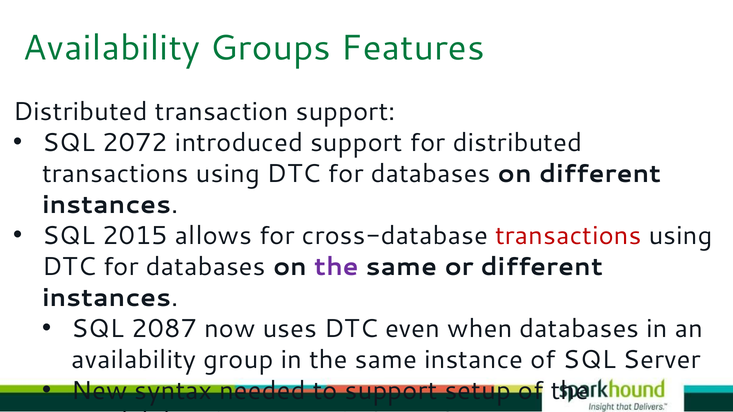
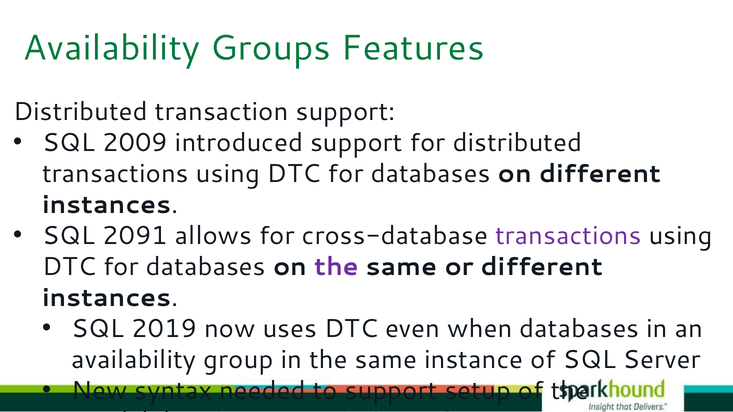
2072: 2072 -> 2009 (135, 143)
2015: 2015 -> 2091 (135, 236)
transactions colour: red -> purple (568, 236)
2087: 2087 -> 2019 (164, 329)
